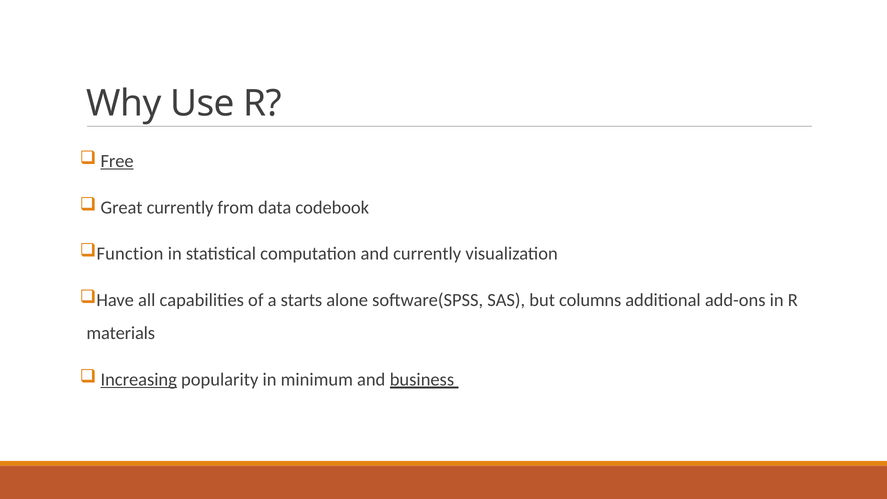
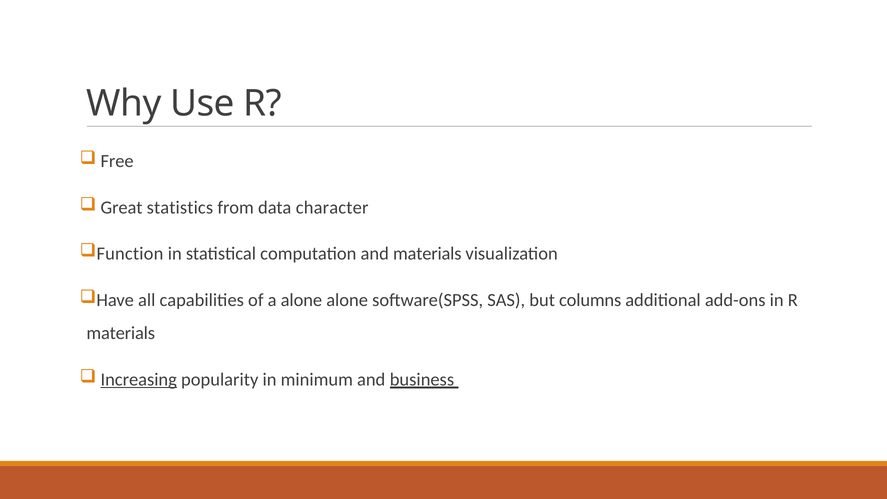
Free underline: present -> none (117, 161)
Great currently: currently -> statistics (180, 207)
codebook: codebook -> character (332, 207)
and currently: currently -> materials (427, 254)
a starts: starts -> alone (301, 300)
